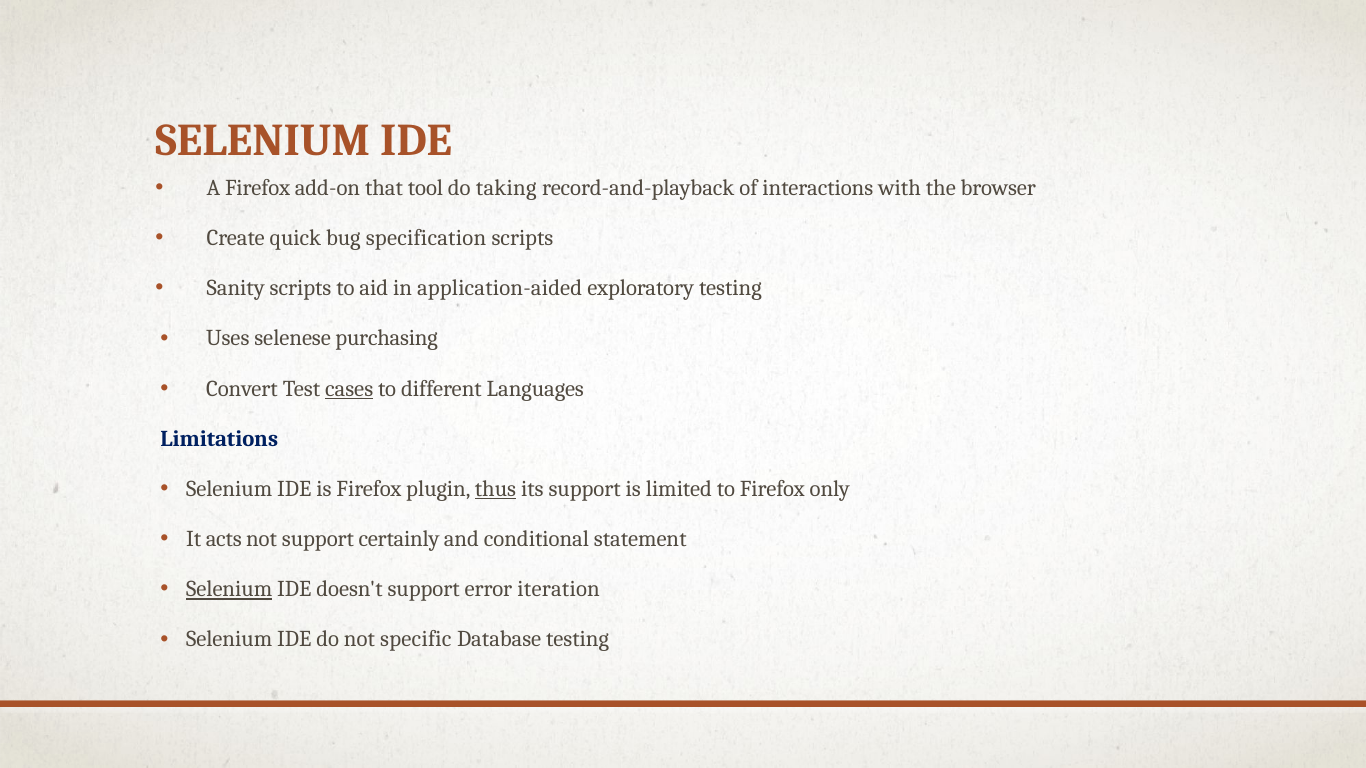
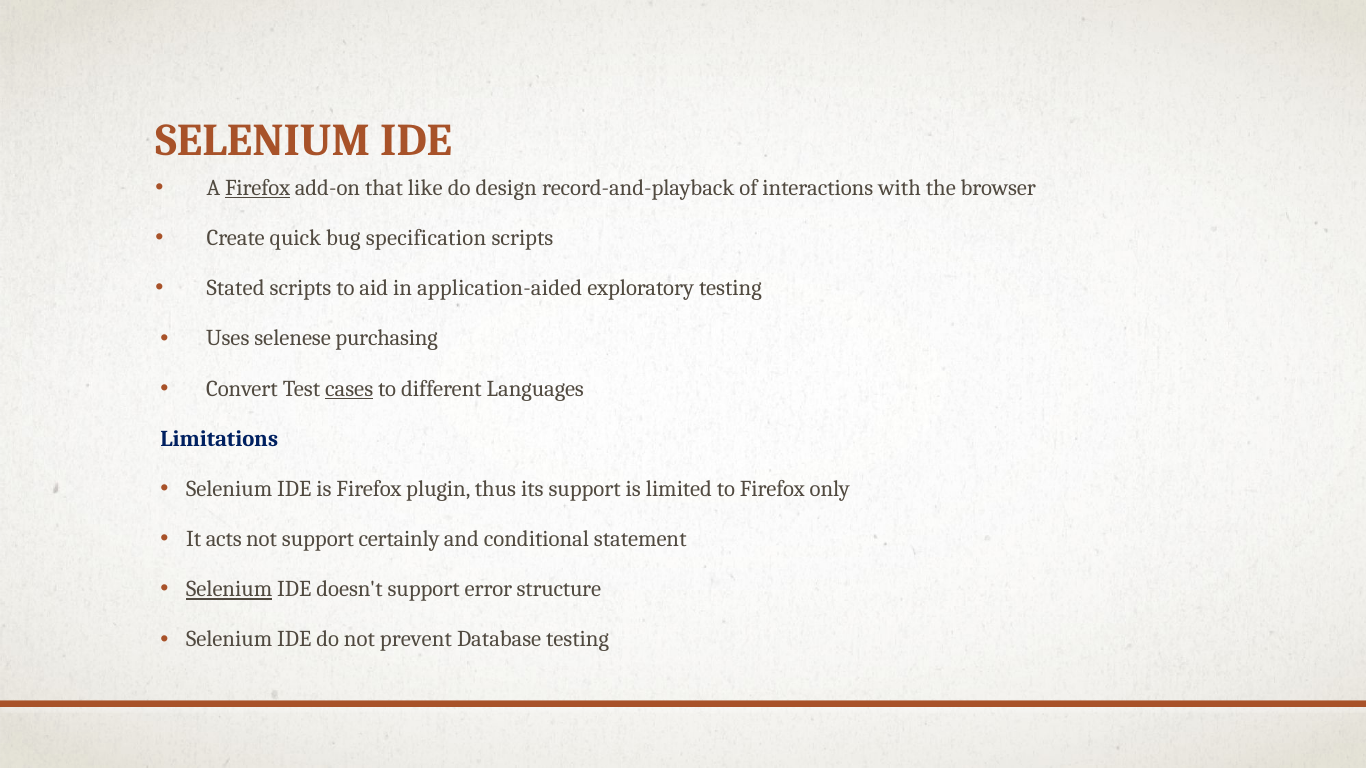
Firefox underline: none -> present (258, 188)
tool: tool -> like (425, 188)
taking: taking -> design (506, 188)
Sanity: Sanity -> Stated (236, 288)
thus underline: present -> none (495, 489)
iteration: iteration -> structure (559, 589)
specific: specific -> prevent (416, 640)
